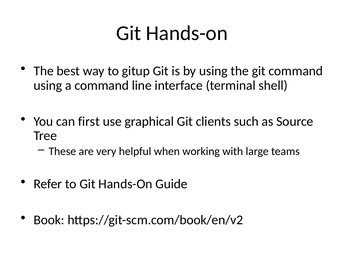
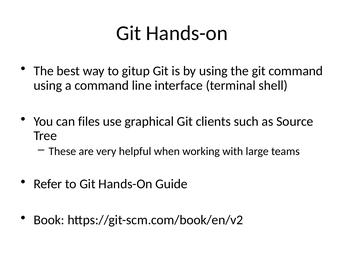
first: first -> files (89, 121)
